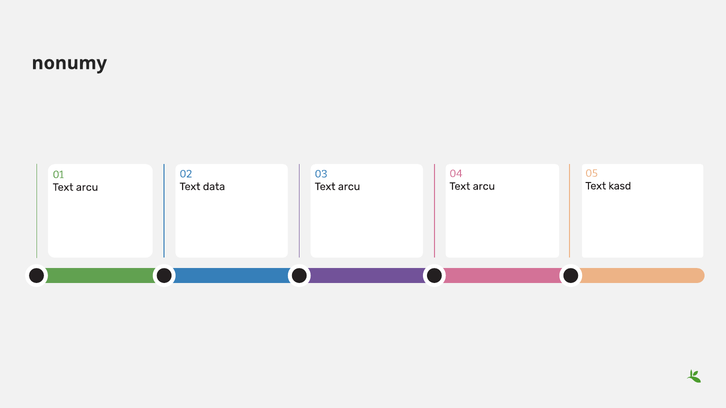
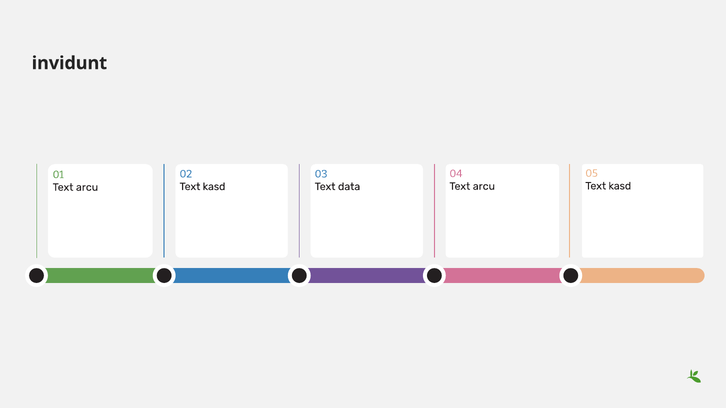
nonumy: nonumy -> invidunt (69, 63)
data: data -> kasd (214, 187)
arcu: arcu -> data (349, 187)
